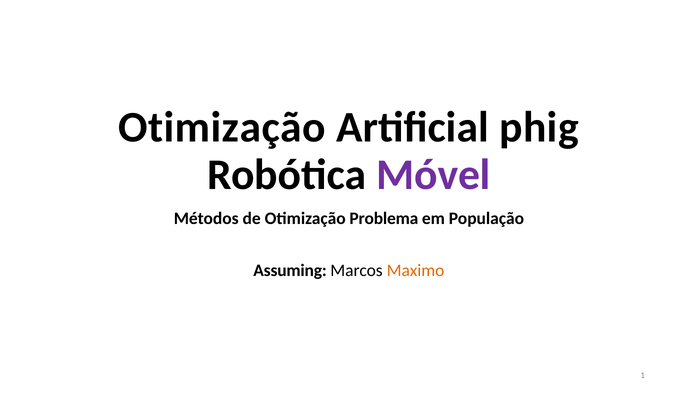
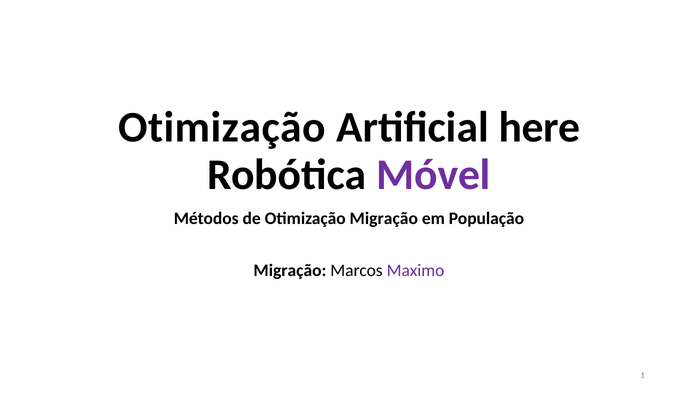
phig: phig -> here (539, 127)
Otimização Problema: Problema -> Migração (384, 218)
Assuming: Assuming -> Migração (290, 270)
Maximo colour: orange -> purple (416, 270)
